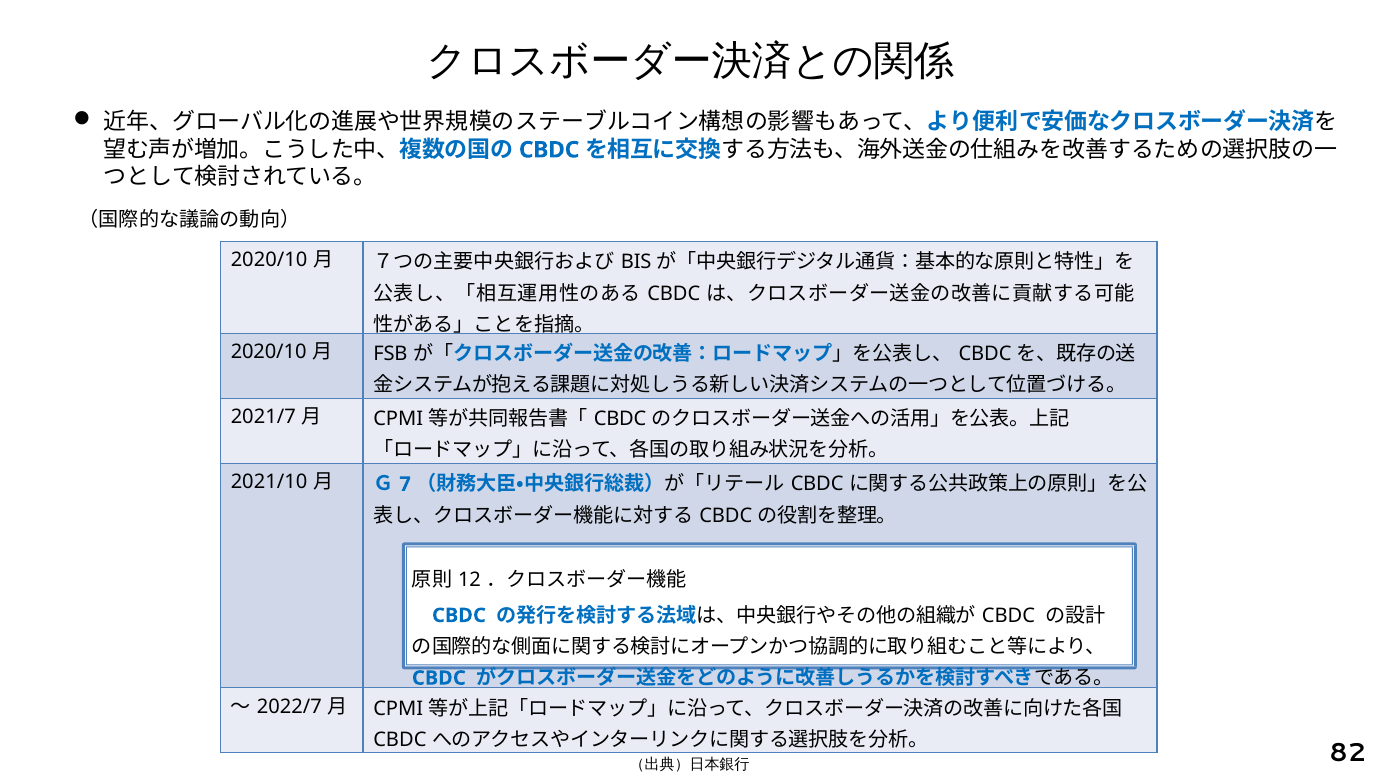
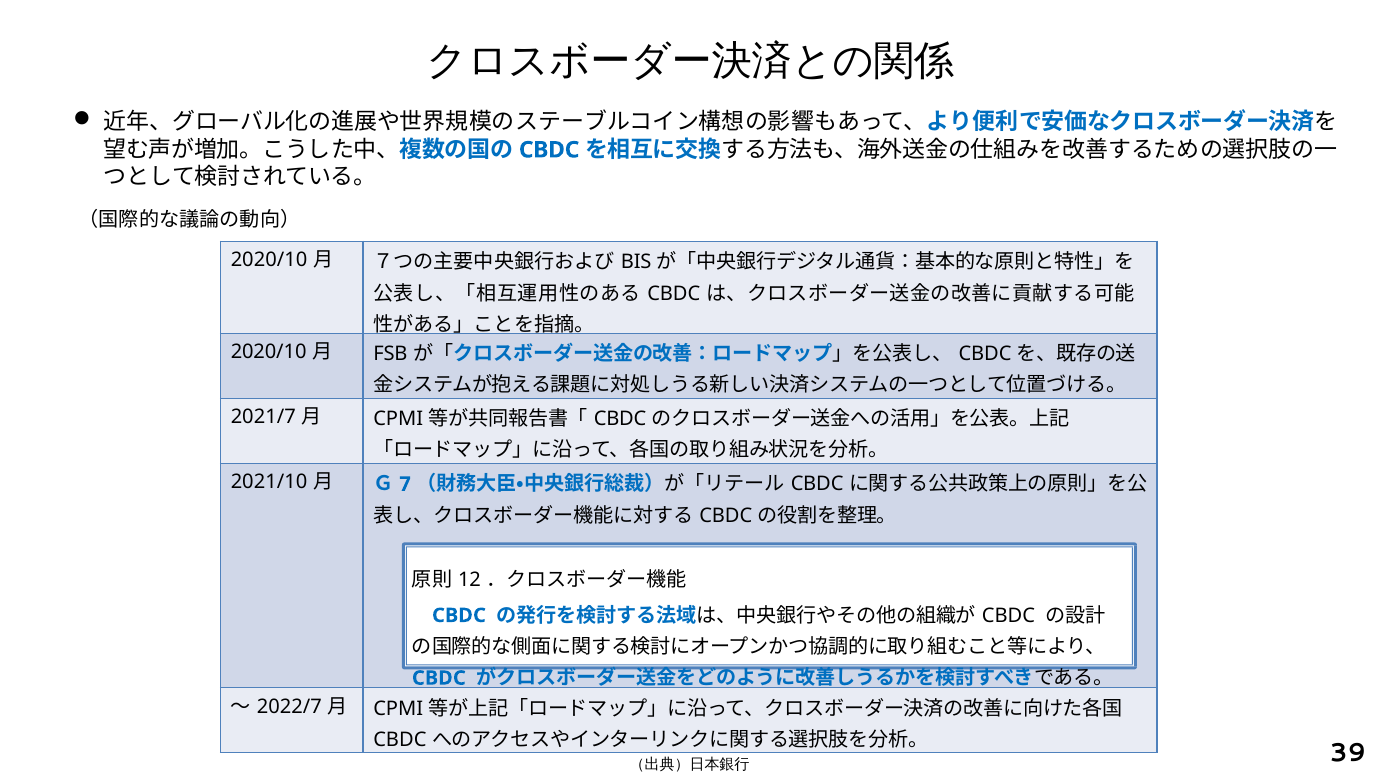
82: 82 -> 39 (1348, 754)
